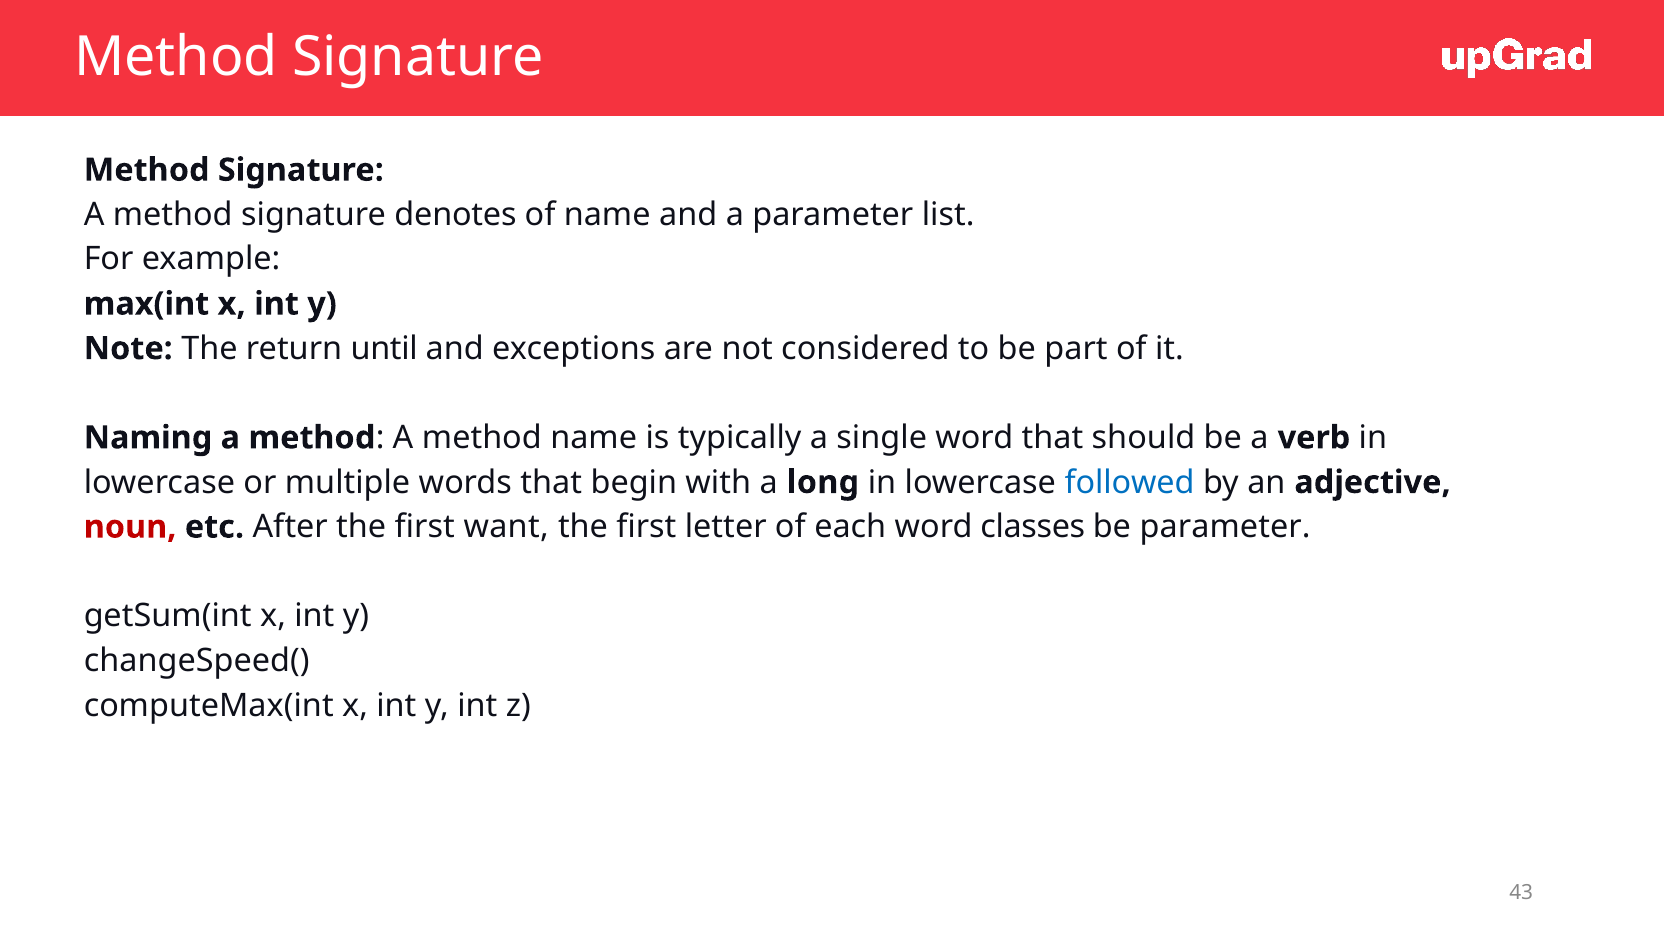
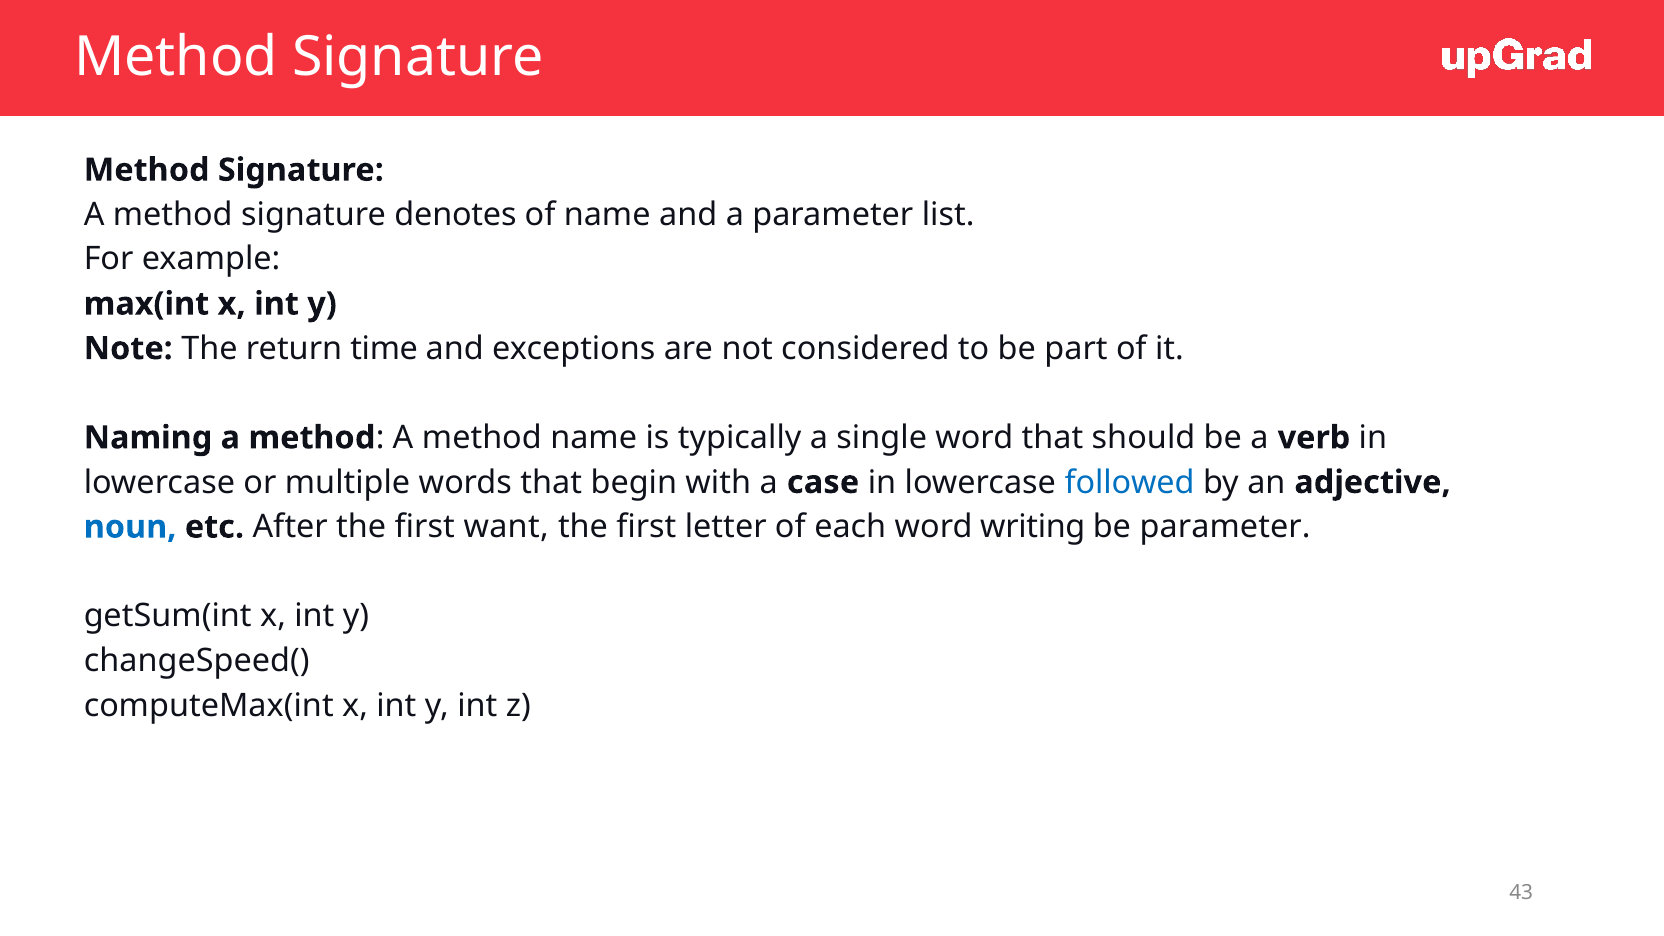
until: until -> time (384, 349)
long: long -> case (823, 482)
noun colour: red -> blue (130, 527)
classes: classes -> writing (1033, 527)
